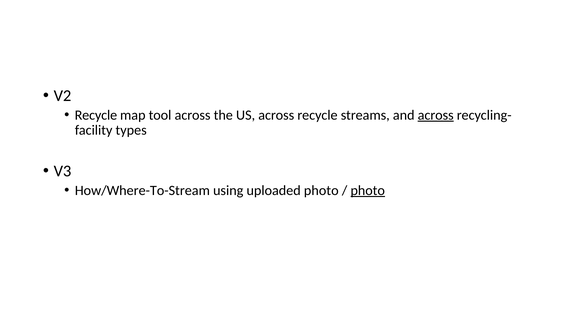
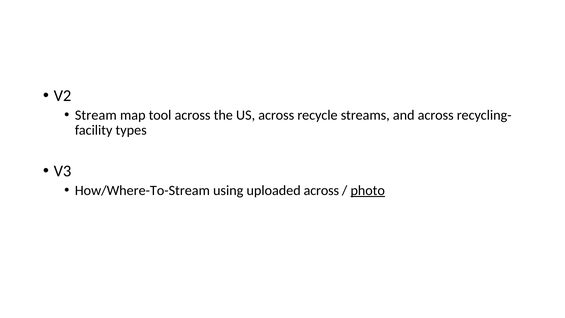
Recycle: Recycle -> Stream (96, 115)
across underline: present -> none (436, 115)
uploaded photo: photo -> across (321, 190)
